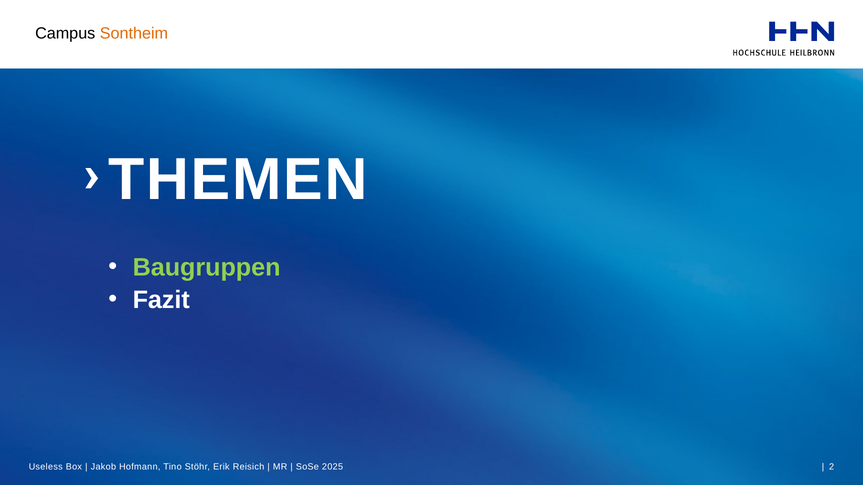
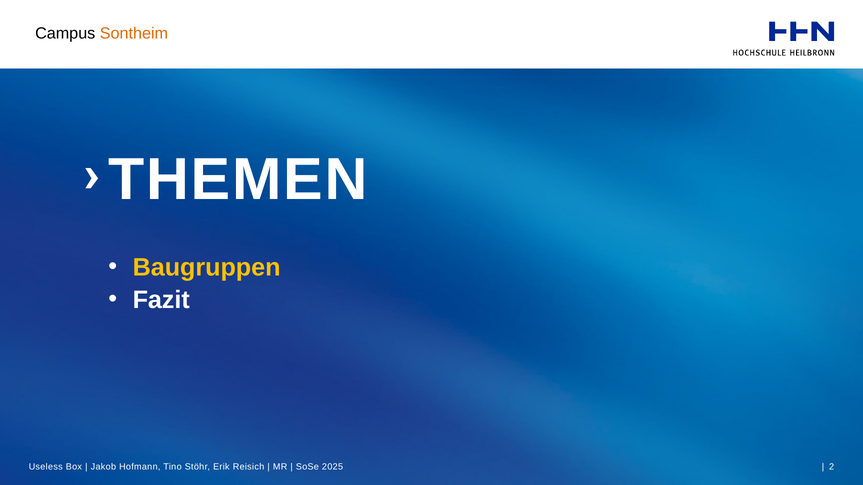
Baugruppen colour: light green -> yellow (207, 268)
